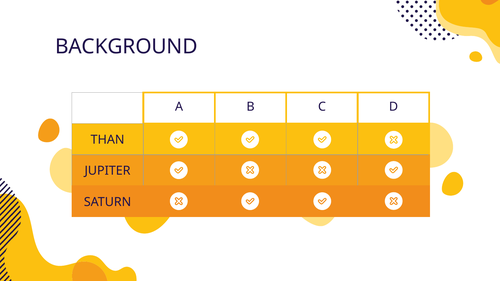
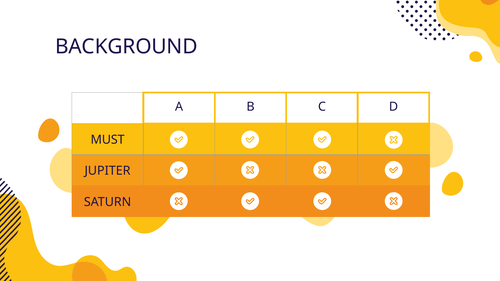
THAN: THAN -> MUST (108, 140)
